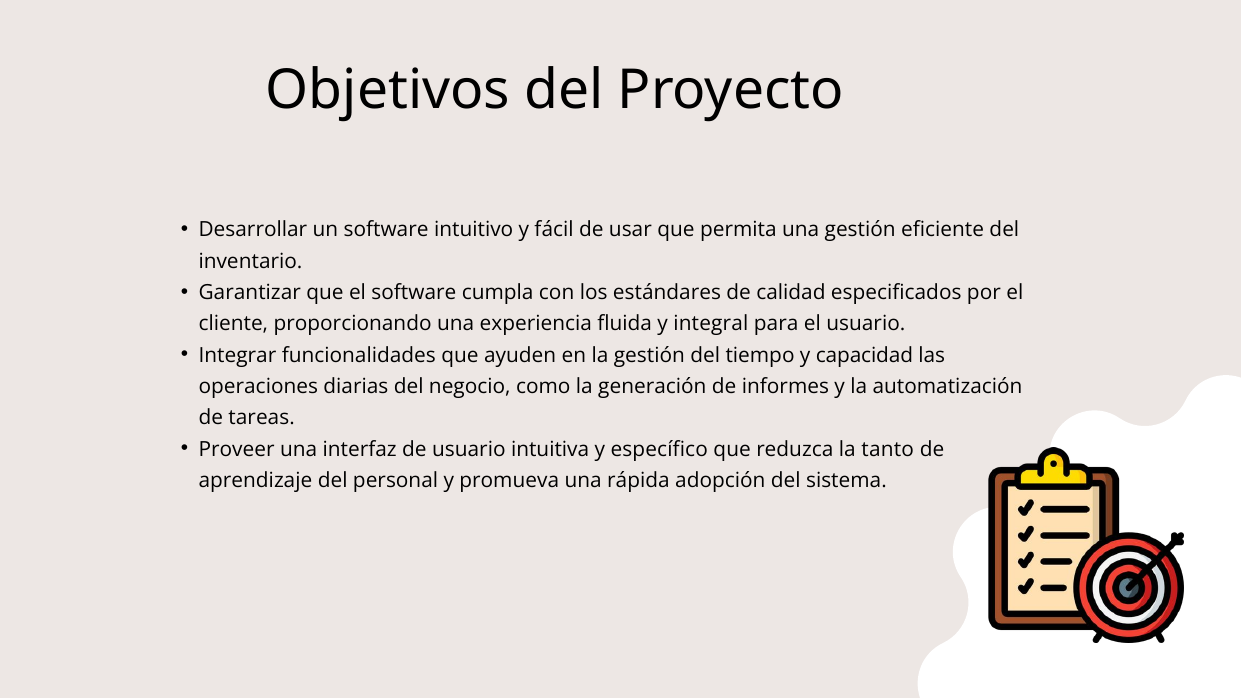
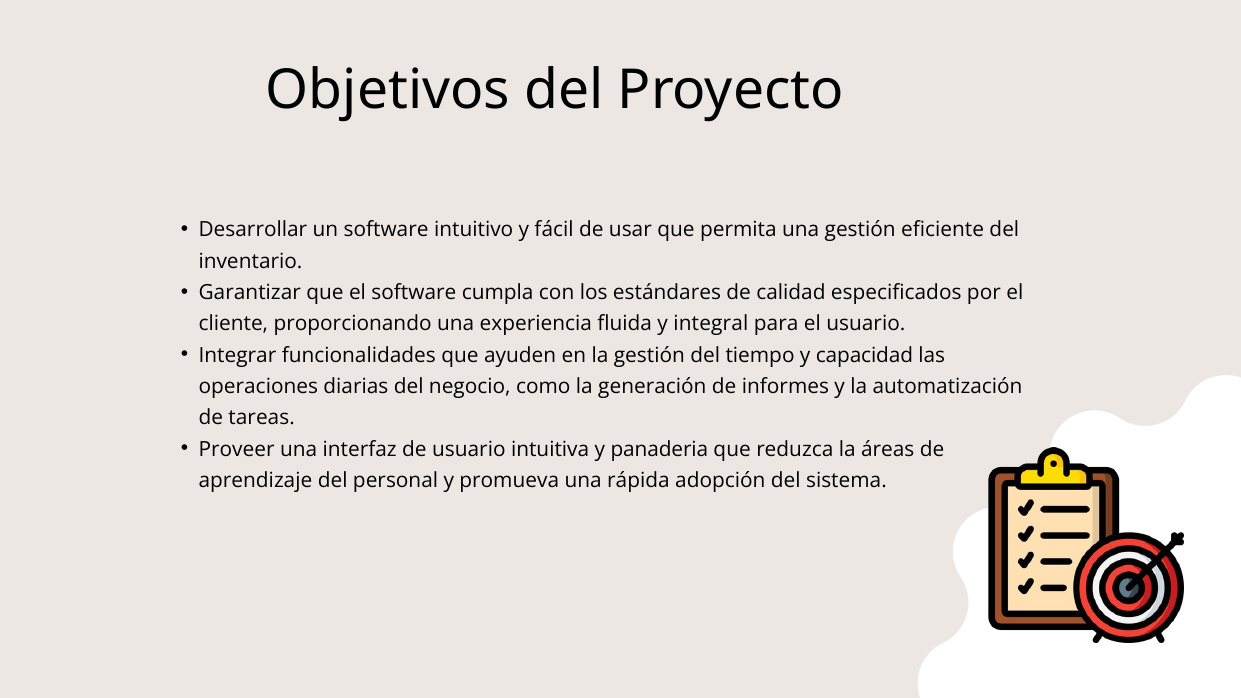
específico: específico -> panaderia (659, 449)
tanto: tanto -> áreas (888, 449)
